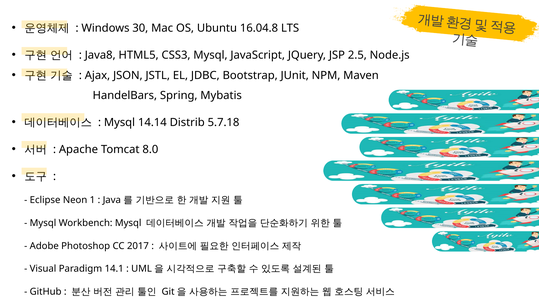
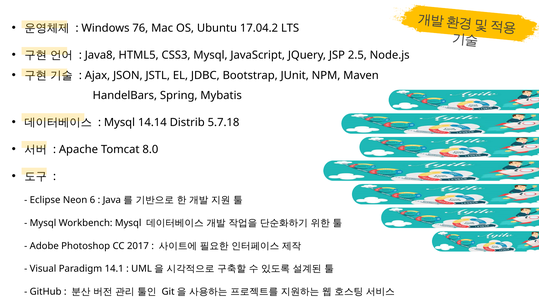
30: 30 -> 76 (140, 28)
16.04.8: 16.04.8 -> 17.04.2 (259, 28)
1: 1 -> 6 (92, 200)
